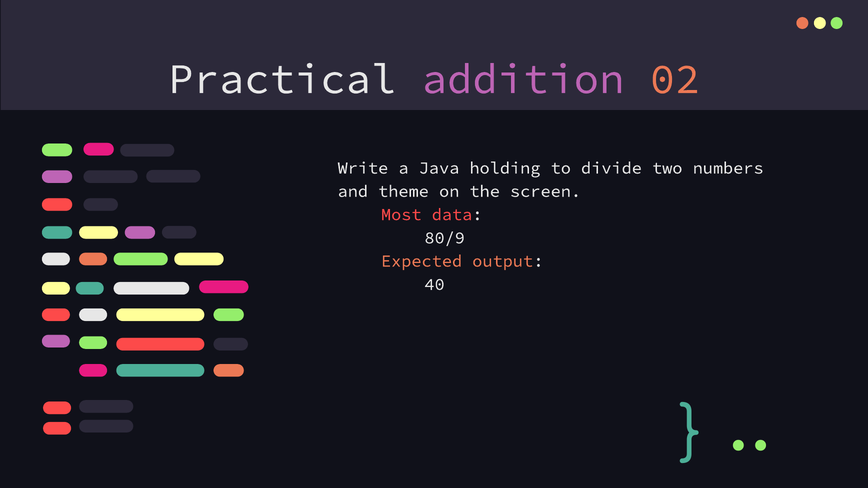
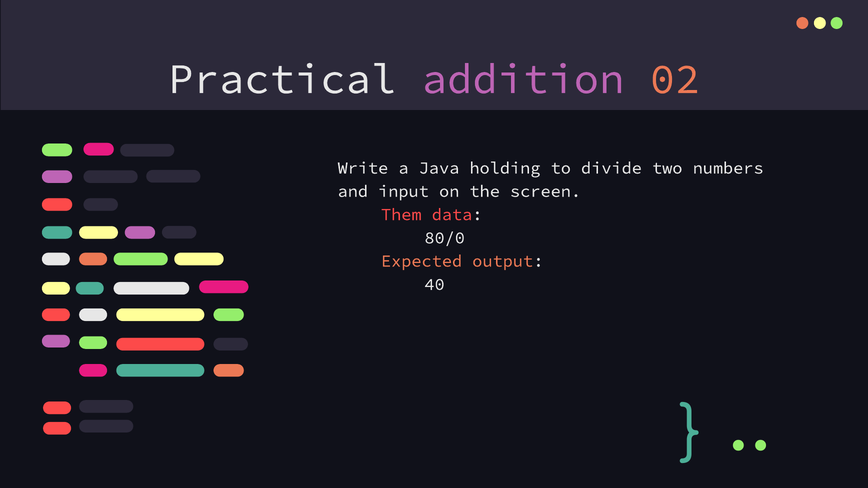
theme: theme -> input (403, 191)
Most: Most -> Them (401, 215)
80/9: 80/9 -> 80/0 (445, 238)
